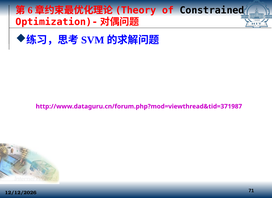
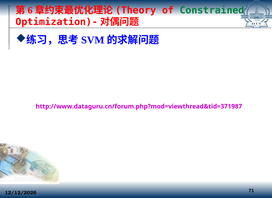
Constrained colour: black -> green (212, 10)
